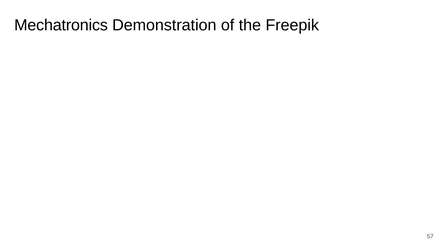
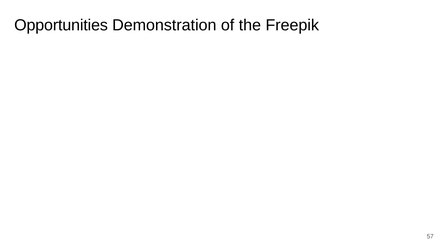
Mechatronics: Mechatronics -> Opportunities (61, 25)
